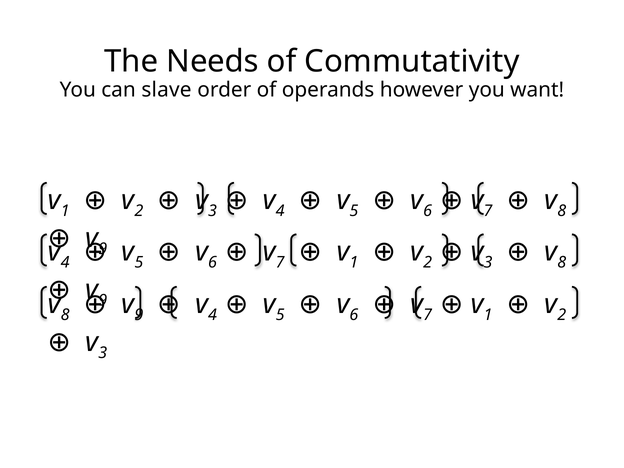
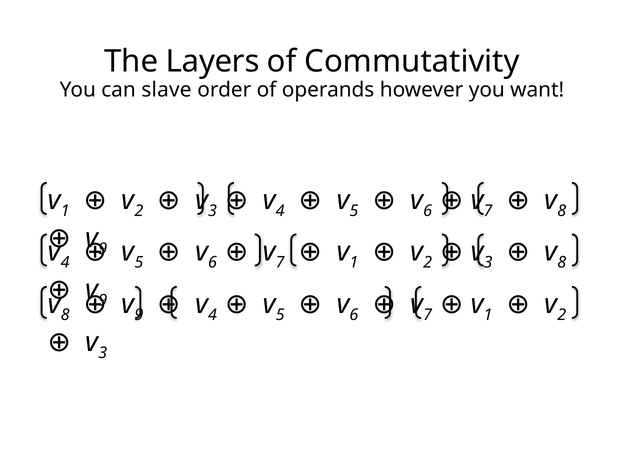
Needs: Needs -> Layers (213, 61)
